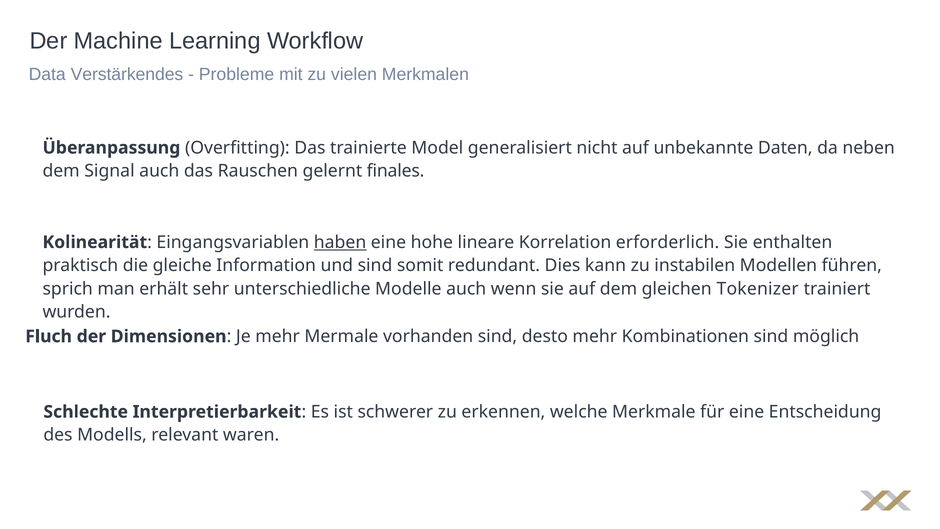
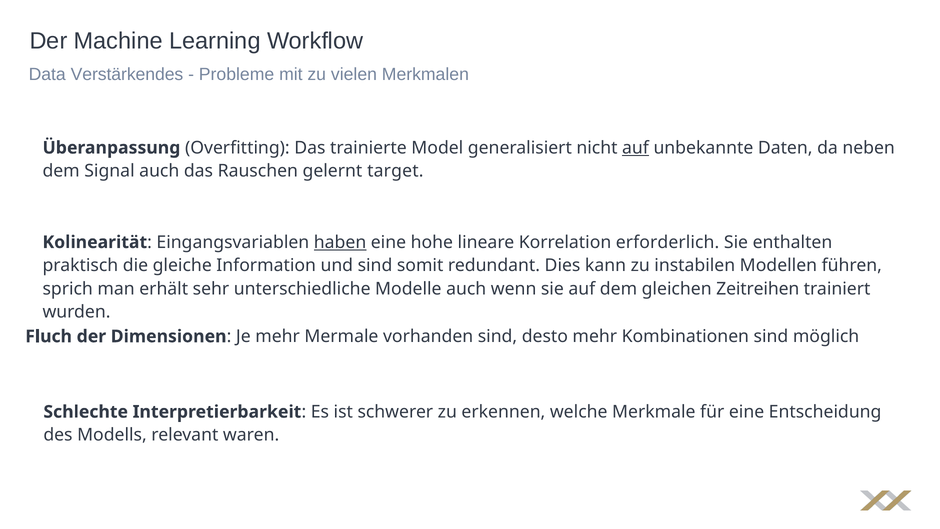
auf underline: none -> present (636, 148)
finales: finales -> target (395, 171)
Tokenizer: Tokenizer -> Zeitreihen (758, 289)
